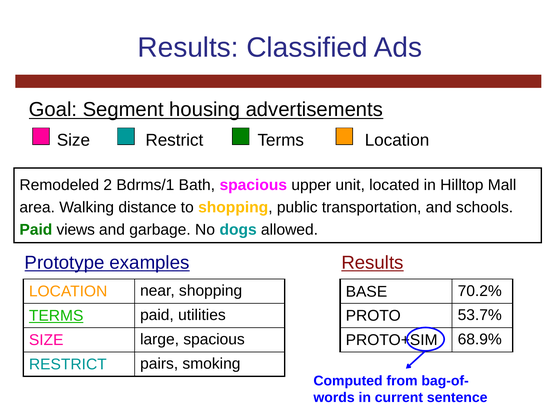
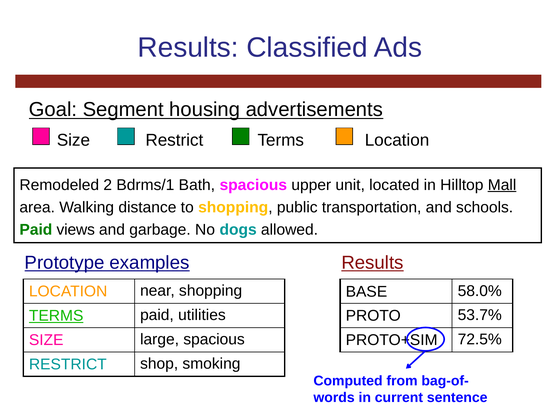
Mall underline: none -> present (502, 185)
70.2%: 70.2% -> 58.0% (480, 291)
68.9%: 68.9% -> 72.5% (480, 339)
pairs: pairs -> shop (159, 364)
